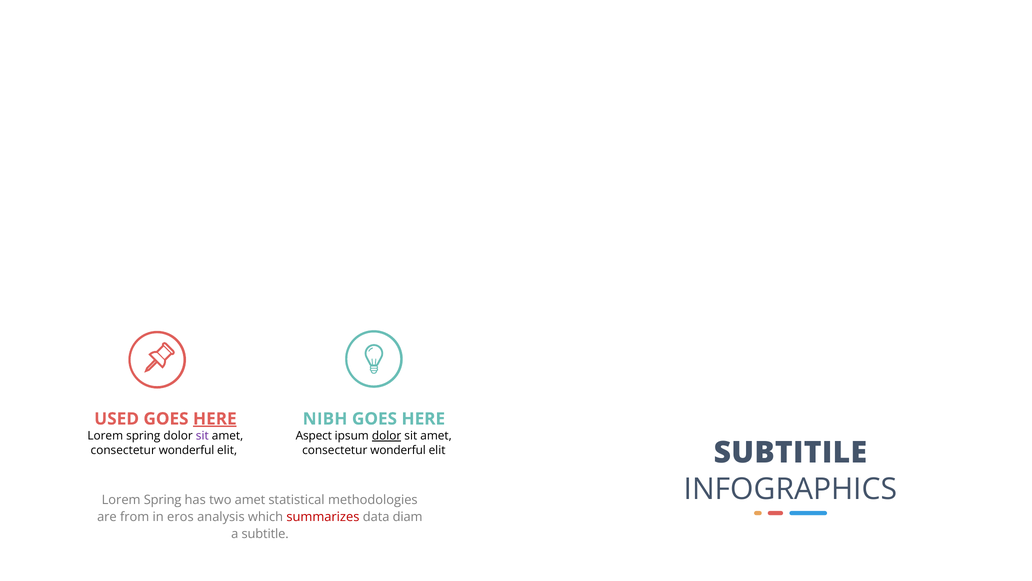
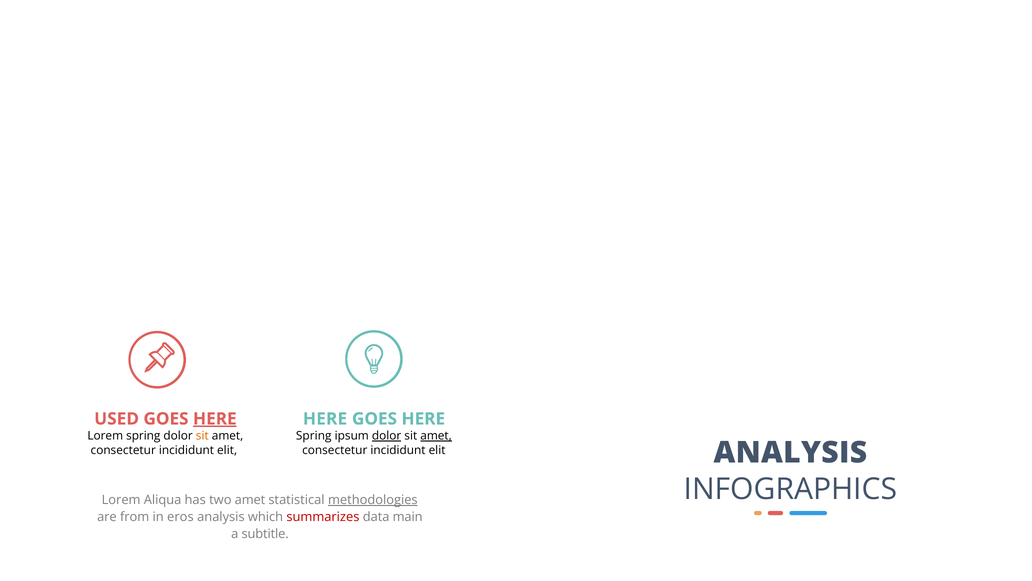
NIBH: NIBH -> HERE (325, 419)
sit colour: purple -> orange (202, 436)
Aspect: Aspect -> Spring (314, 436)
amet underline: none -> present (436, 436)
wonderful: wonderful -> incididunt (186, 450)
wonderful: wonderful -> incididunt (398, 450)
elit SUBTITILE: SUBTITILE -> ANALYSIS (790, 453)
Spring: Spring -> Aliqua (163, 500)
methodologies underline: none -> present (373, 500)
diam: diam -> main (408, 517)
